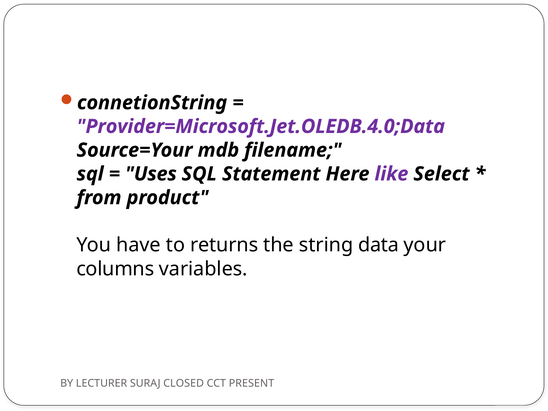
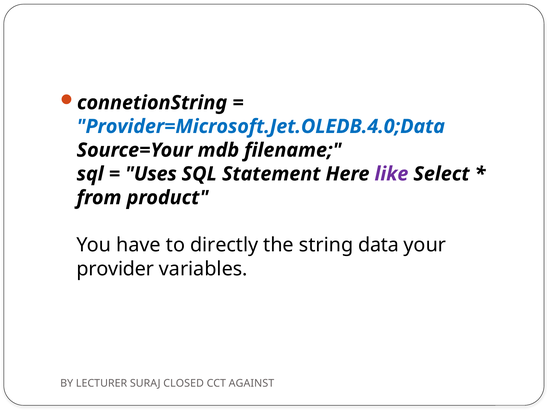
Provider=Microsoft.Jet.OLEDB.4.0;Data colour: purple -> blue (261, 126)
returns: returns -> directly (224, 245)
columns: columns -> provider (115, 269)
PRESENT: PRESENT -> AGAINST (251, 383)
